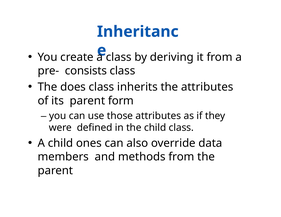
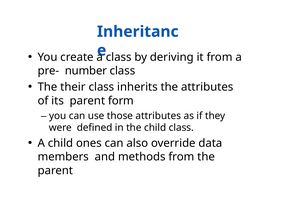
consists: consists -> number (86, 71)
does: does -> their (73, 87)
